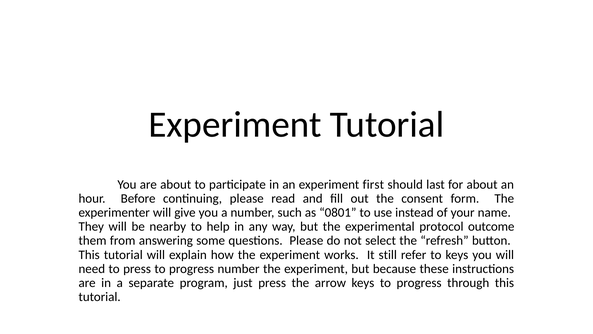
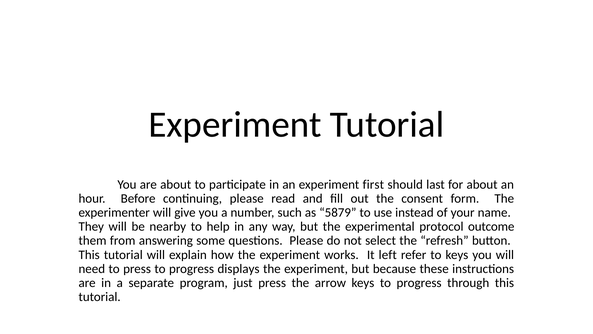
0801: 0801 -> 5879 (338, 212)
still: still -> left (388, 254)
progress number: number -> displays (239, 268)
